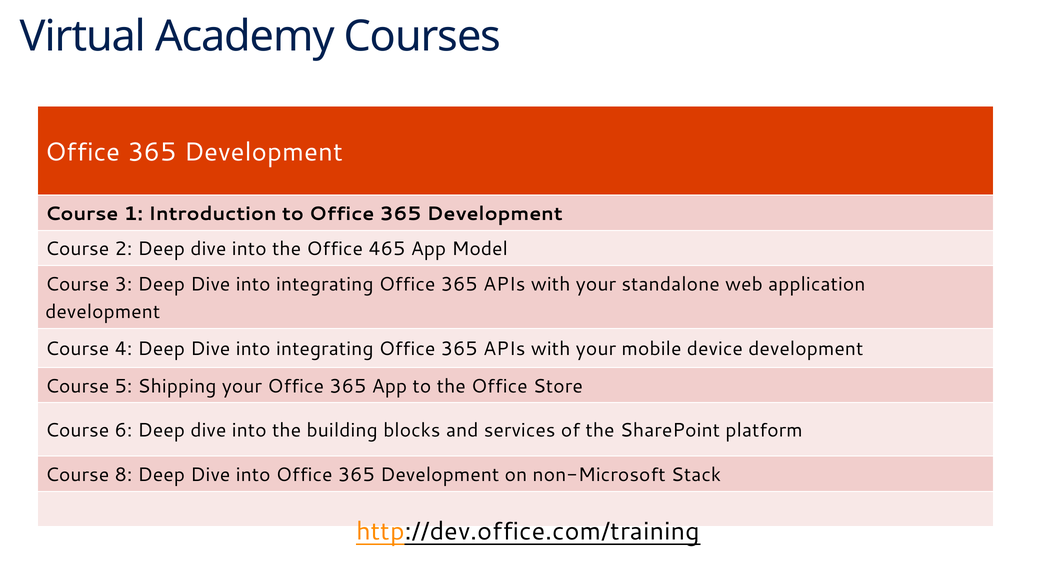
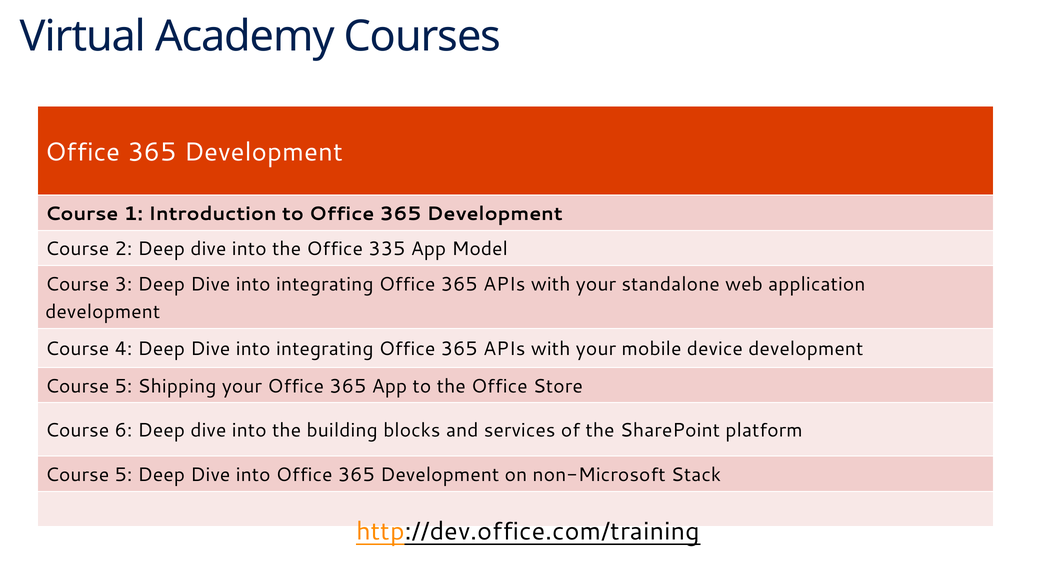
465: 465 -> 335 (387, 249)
8: 8 -> 5 (123, 475)
